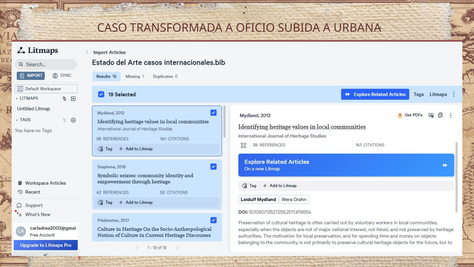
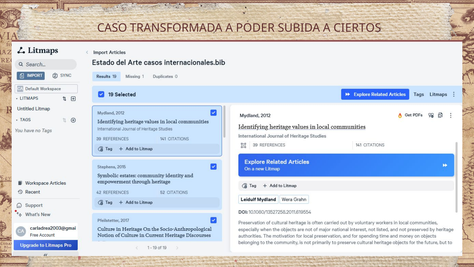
OFICIO: OFICIO -> PODER (255, 28)
URBANA: URBANA -> CIERTOS (357, 28)
